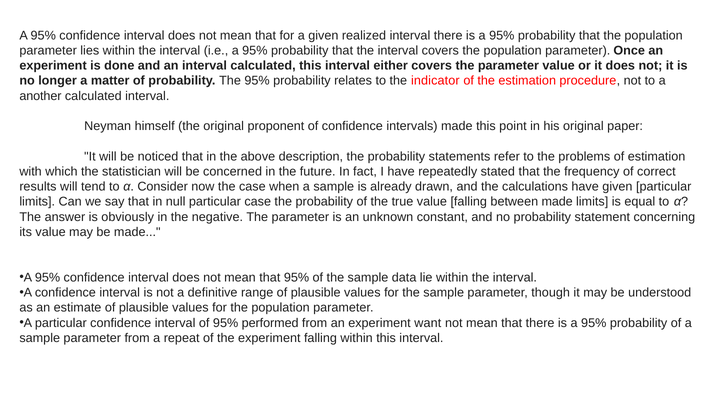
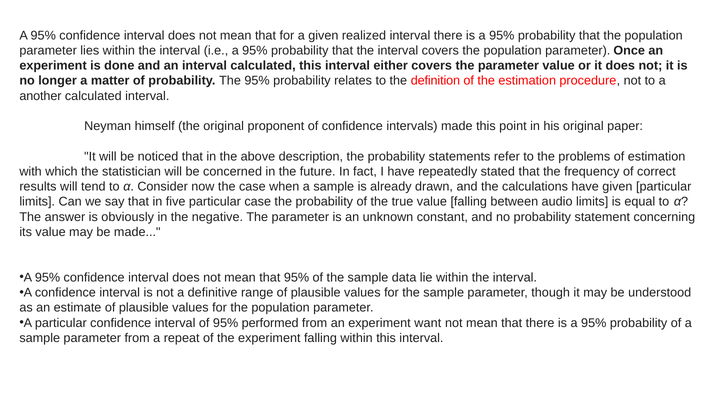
indicator: indicator -> definition (435, 81)
null: null -> five (176, 202)
between made: made -> audio (557, 202)
